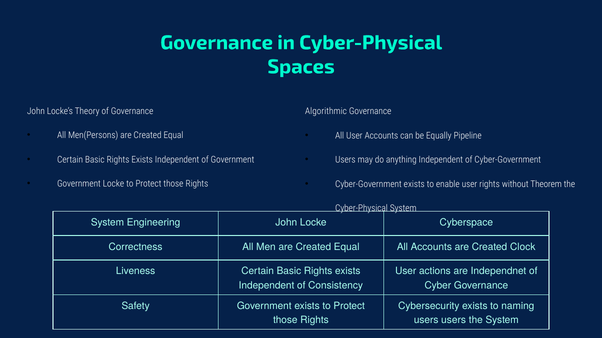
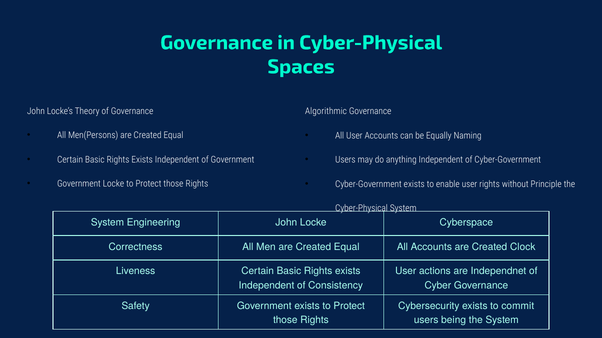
Pipeline: Pipeline -> Naming (468, 136)
Theorem: Theorem -> Principle (546, 184)
naming: naming -> commit (518, 306)
users users: users -> being (454, 321)
